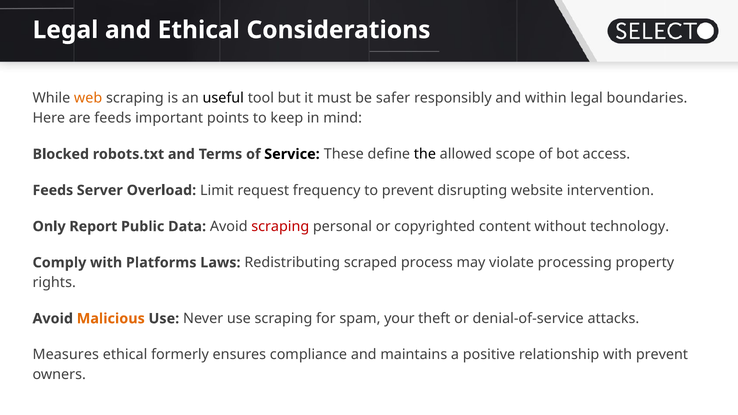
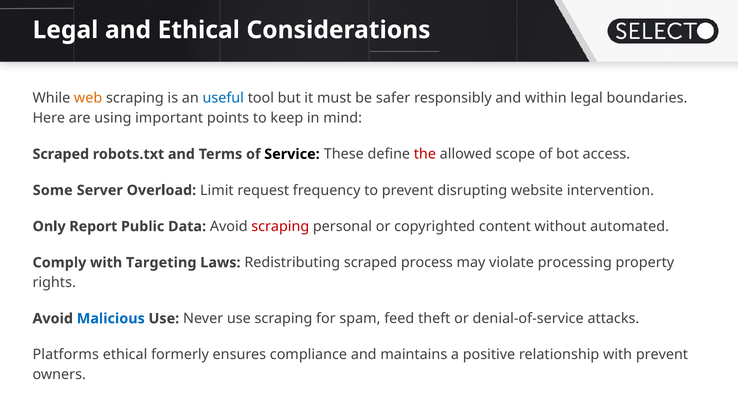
useful colour: black -> blue (223, 98)
are feeds: feeds -> using (113, 118)
Blocked: Blocked -> Scraped (61, 154)
the colour: black -> red (425, 154)
Feeds: Feeds -> Some (53, 190)
technology: technology -> automated (630, 227)
Platforms: Platforms -> Targeting (161, 263)
Malicious colour: orange -> blue (111, 319)
your: your -> feed (399, 319)
Measures: Measures -> Platforms (66, 355)
